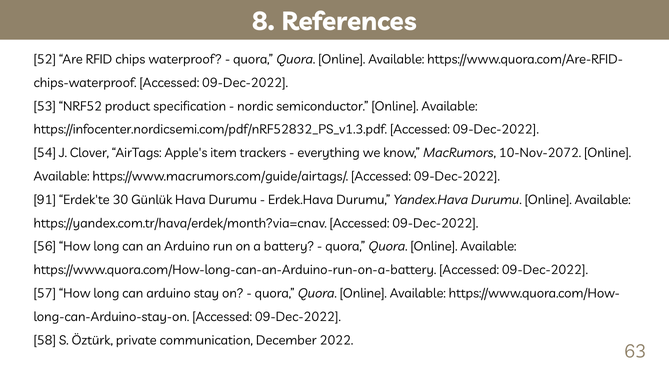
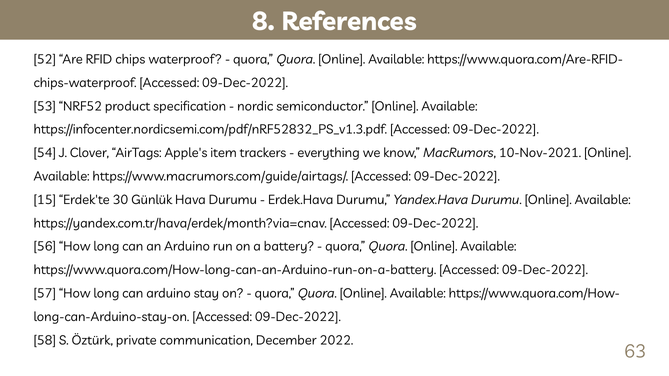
10-Nov-2072: 10-Nov-2072 -> 10-Nov-2021 (540, 153)
91: 91 -> 15 (45, 200)
